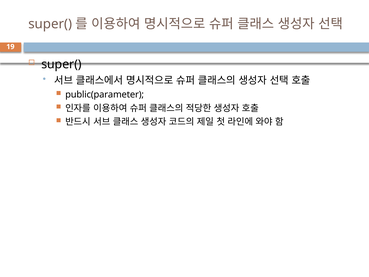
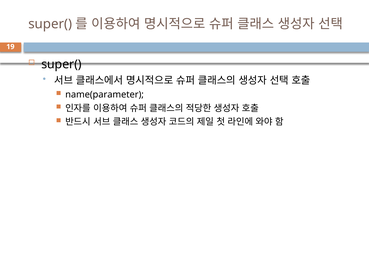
public(parameter: public(parameter -> name(parameter (105, 95)
